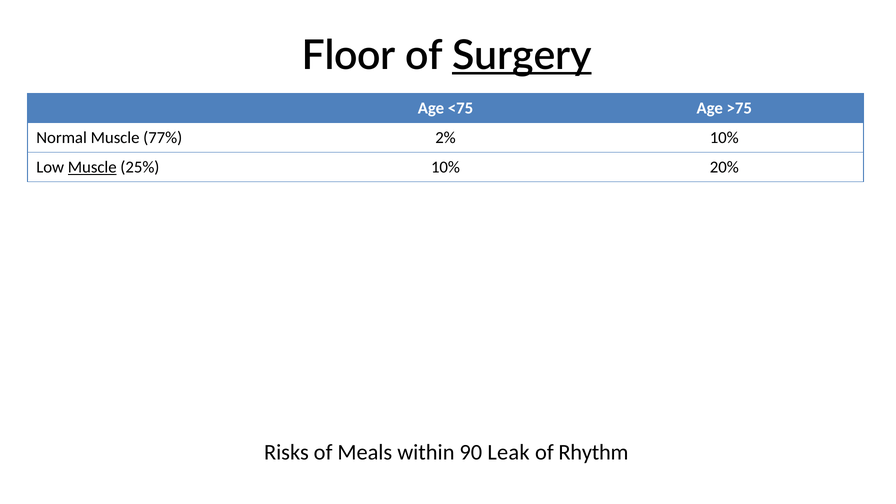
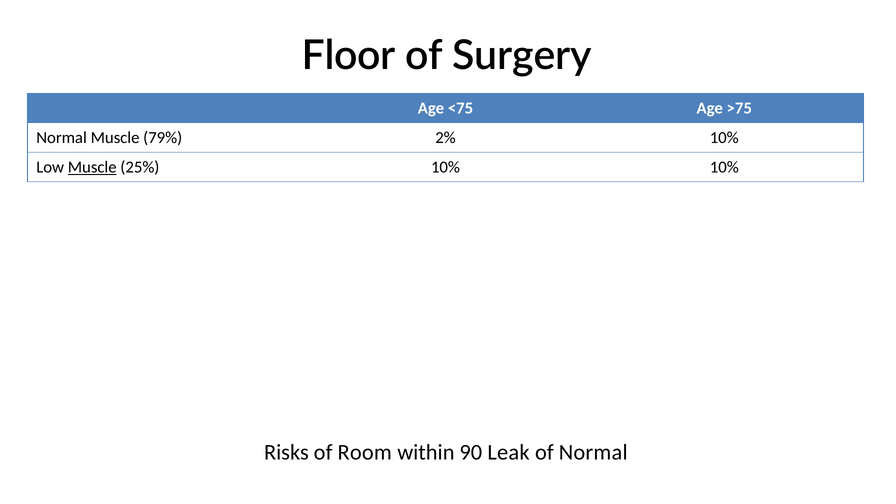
Surgery underline: present -> none (522, 55)
77%: 77% -> 79% (163, 138)
10% 20%: 20% -> 10% (724, 167)
Meals: Meals -> Room (365, 452)
of Rhythm: Rhythm -> Normal (593, 452)
